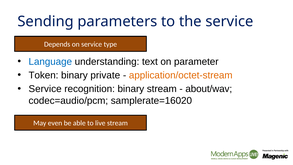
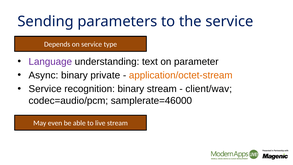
Language colour: blue -> purple (50, 62)
Token: Token -> Async (43, 75)
about/wav: about/wav -> client/wav (209, 89)
samplerate=16020: samplerate=16020 -> samplerate=46000 (151, 101)
